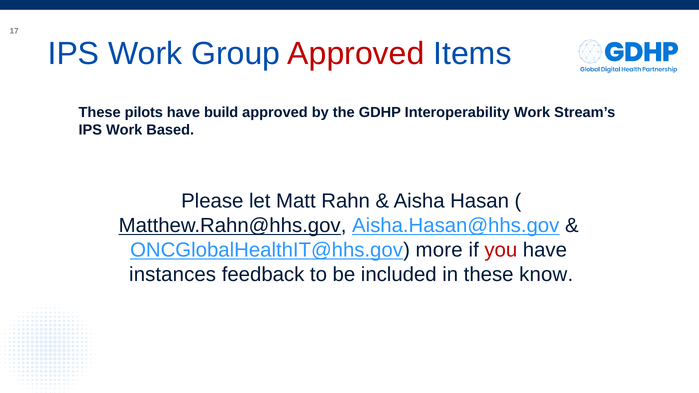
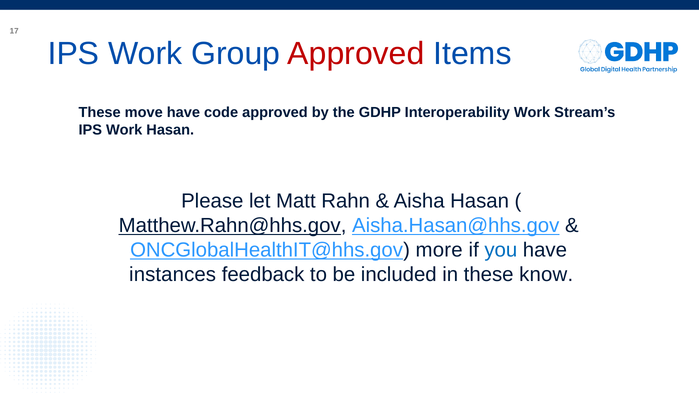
pilots: pilots -> move (144, 113)
build: build -> code (221, 113)
Work Based: Based -> Hasan (170, 130)
you colour: red -> blue (501, 250)
